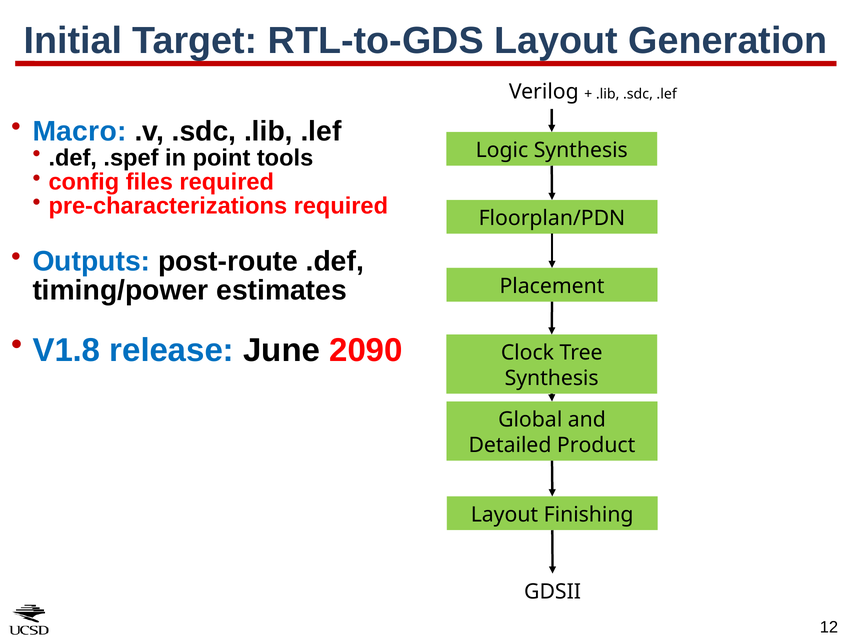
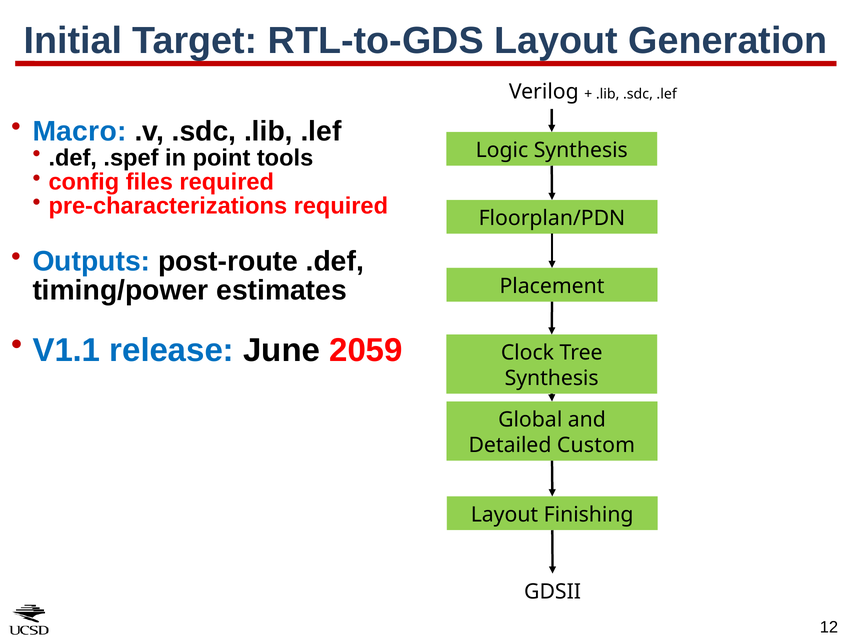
V1.8: V1.8 -> V1.1 (66, 350)
2090: 2090 -> 2059 (366, 350)
Product: Product -> Custom (596, 445)
